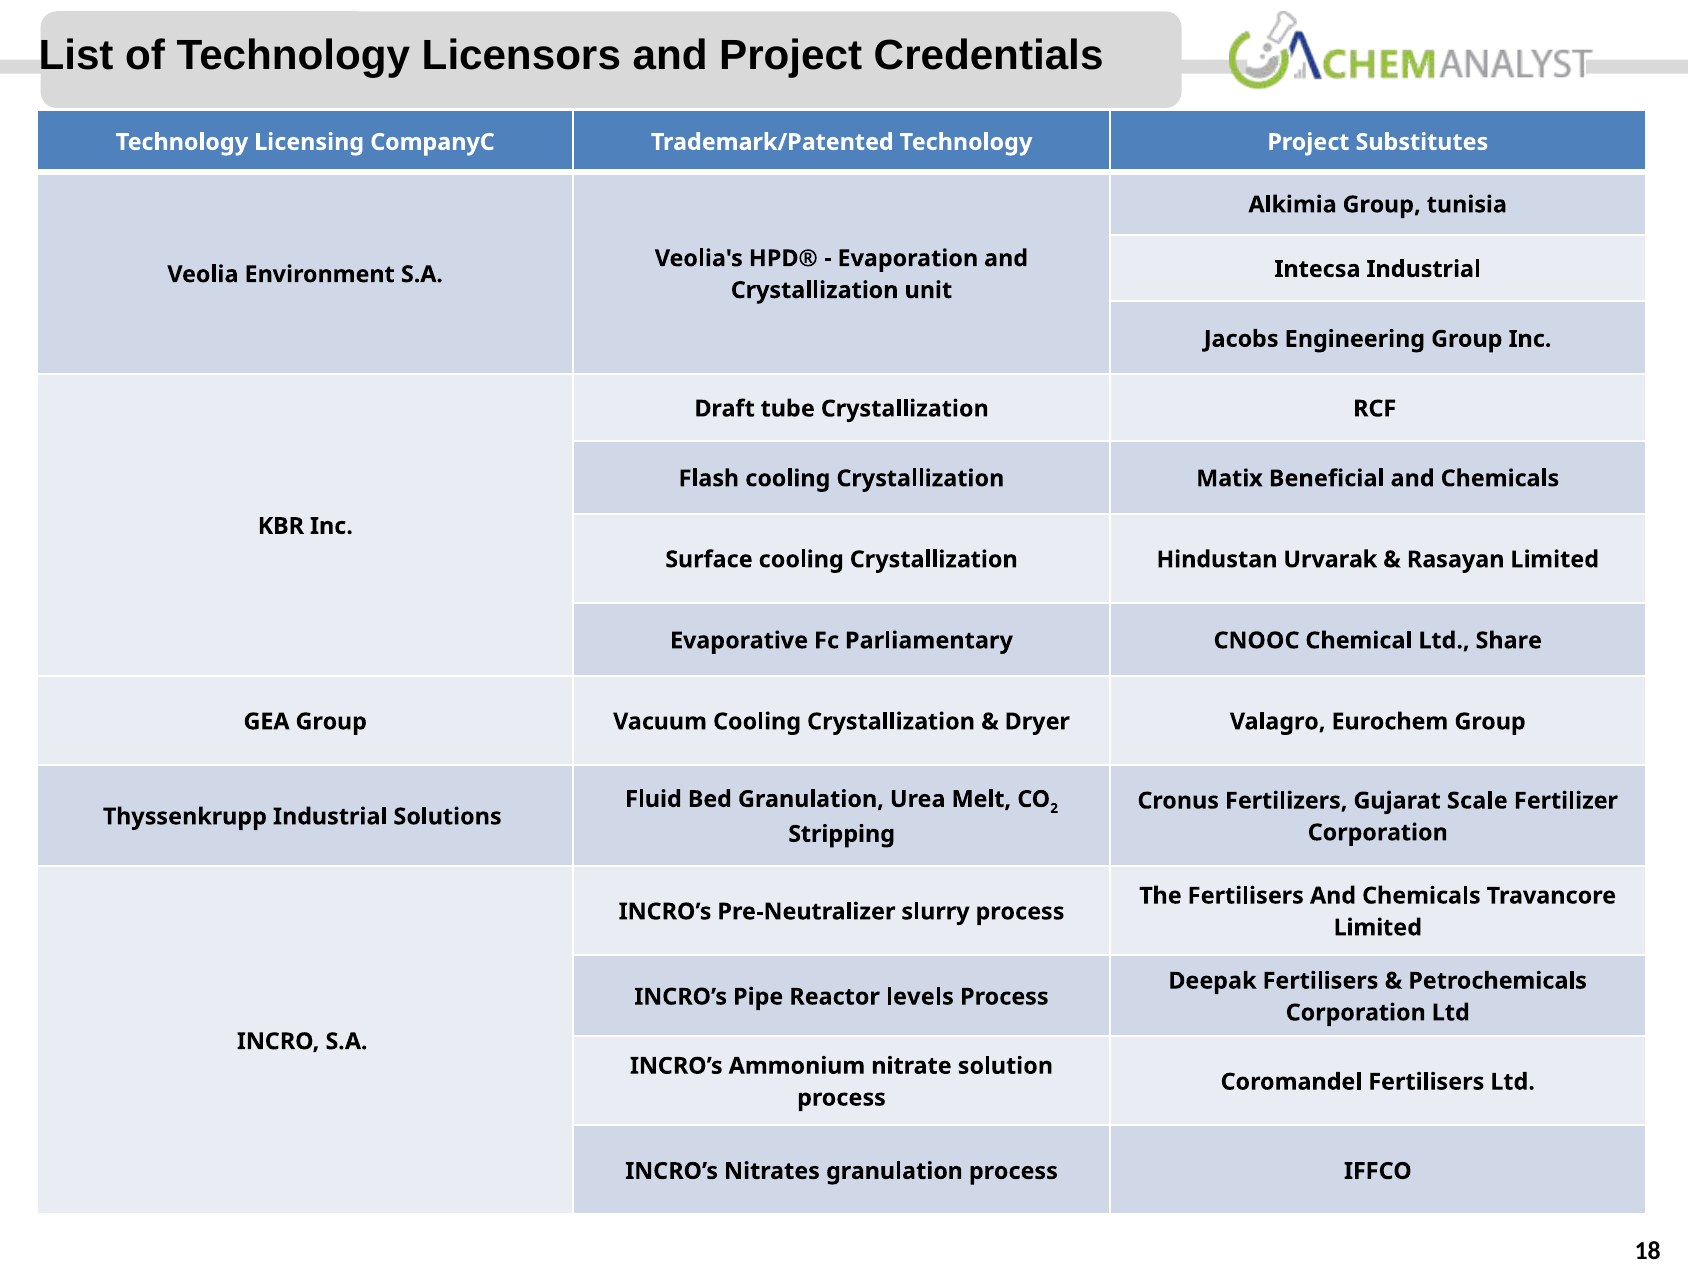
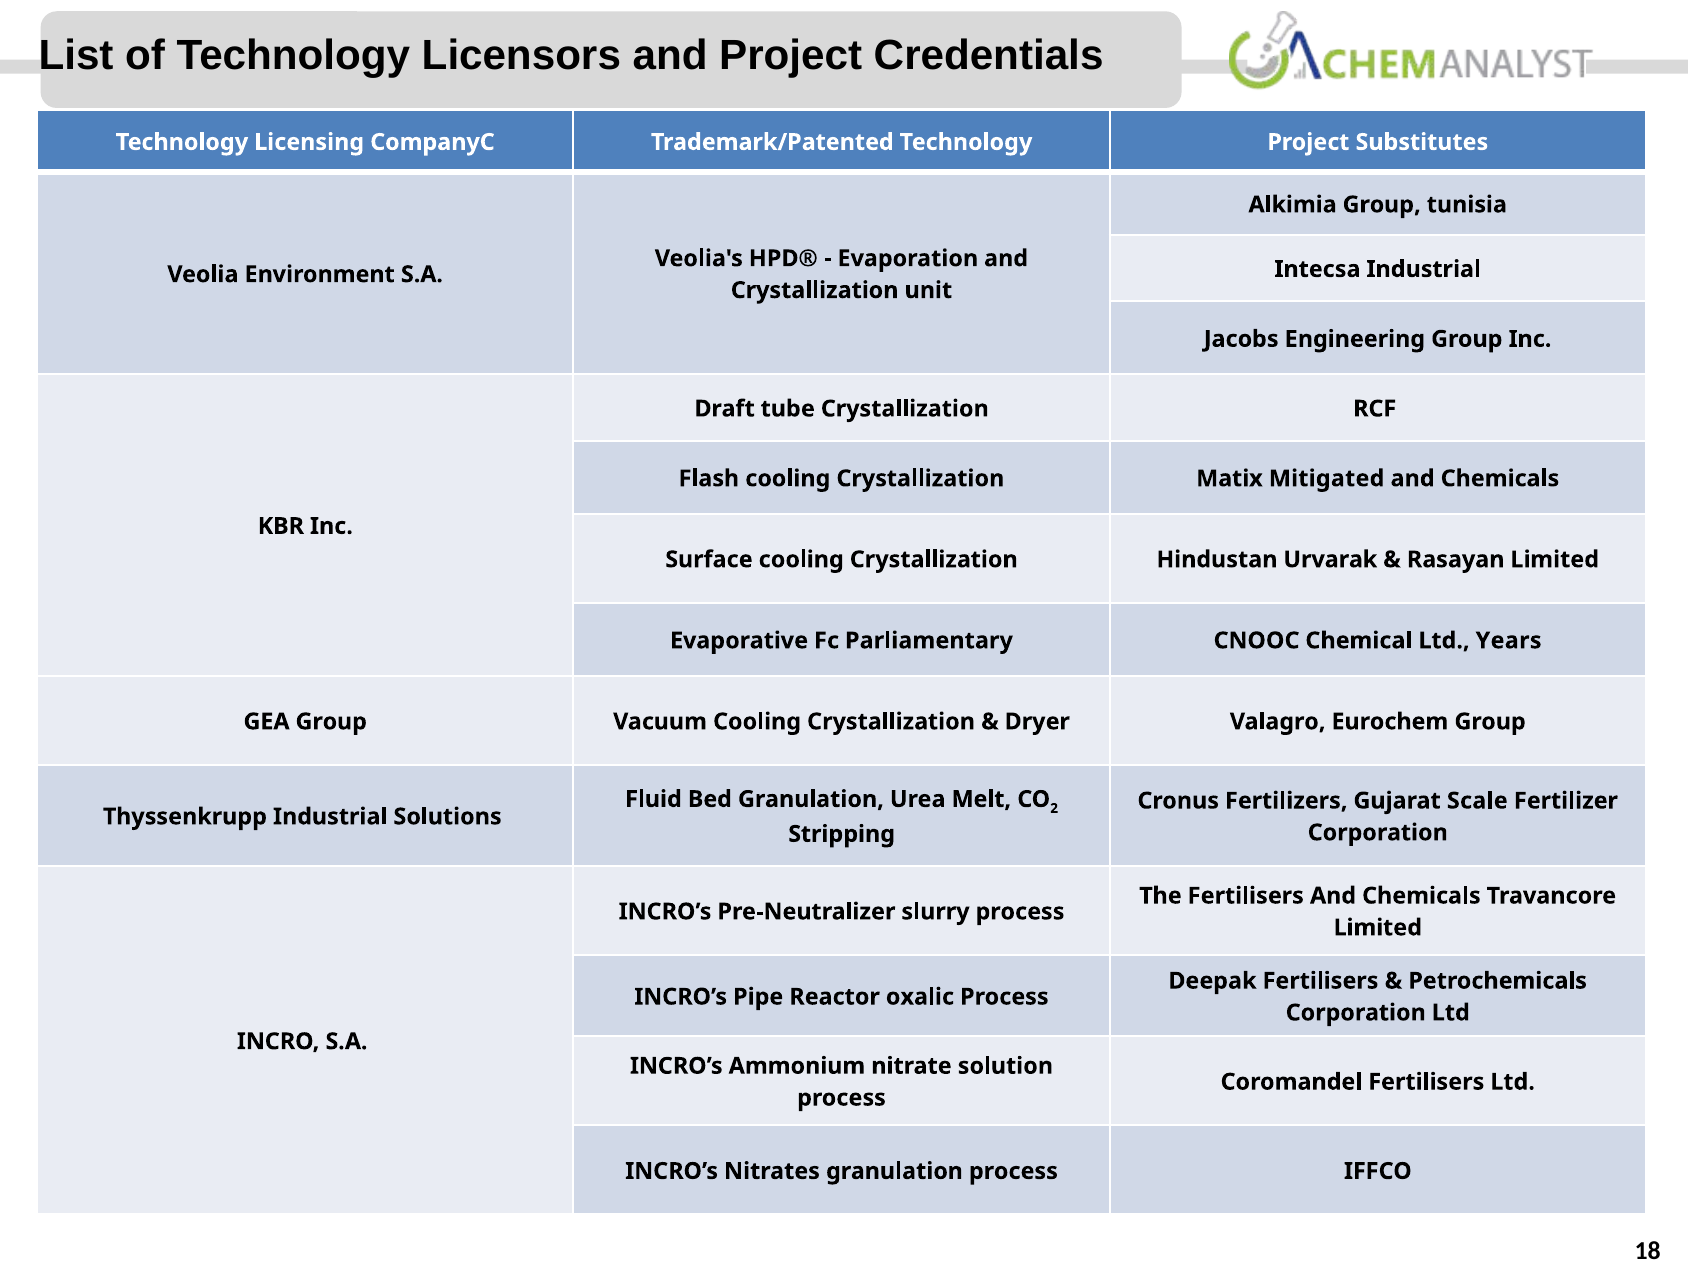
Beneficial: Beneficial -> Mitigated (1327, 479)
Share: Share -> Years (1509, 641)
levels: levels -> oxalic (920, 997)
